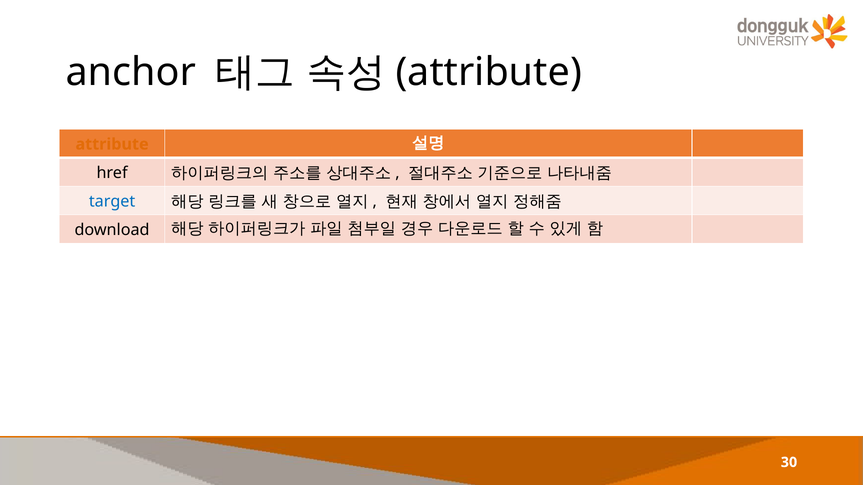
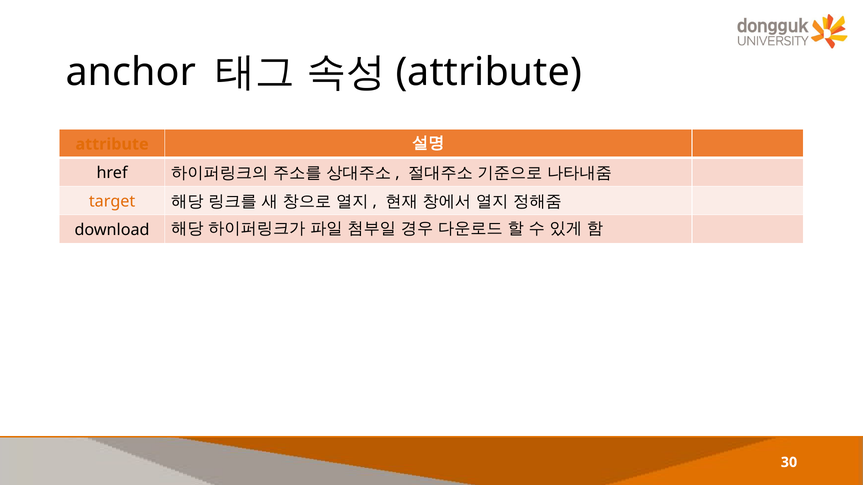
target colour: blue -> orange (112, 201)
